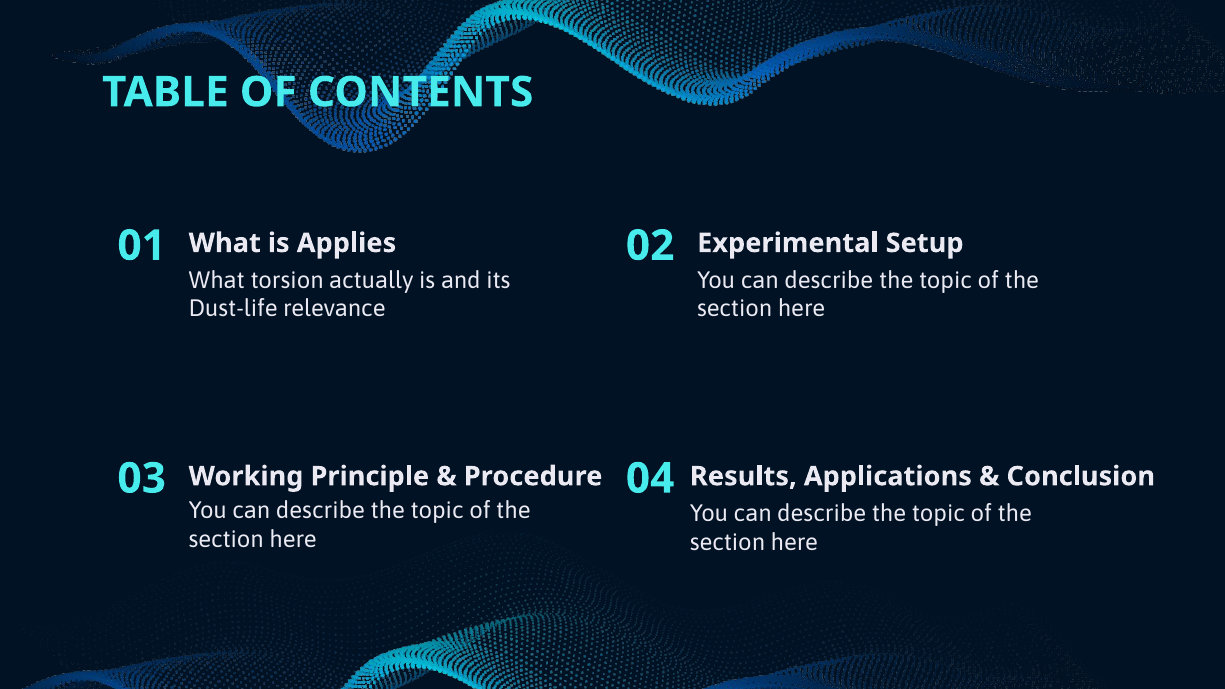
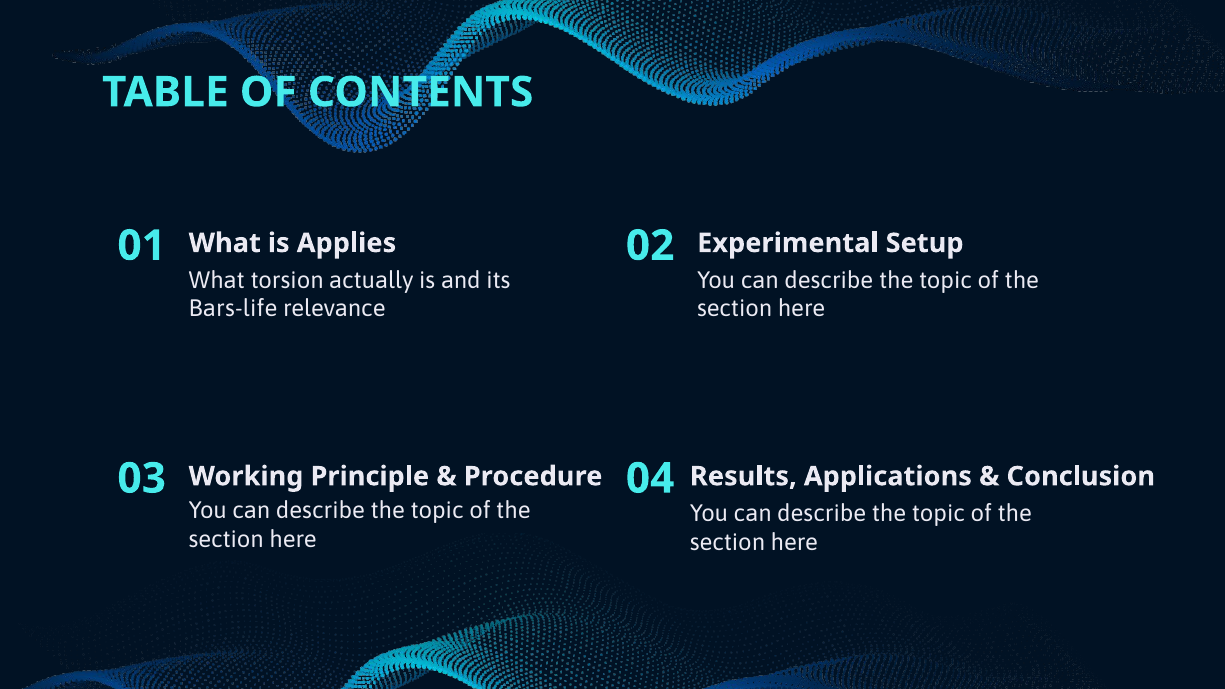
Dust-life: Dust-life -> Bars-life (233, 309)
